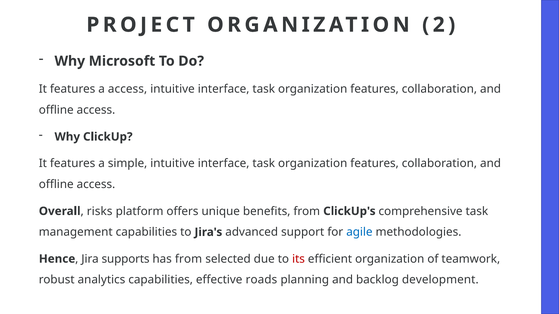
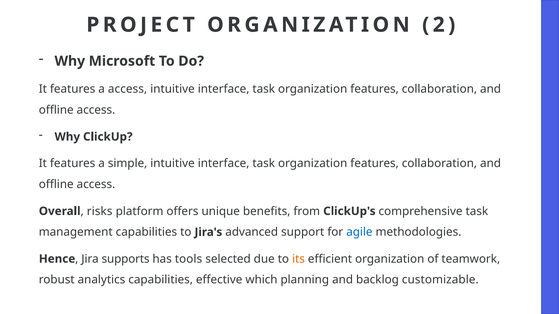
has from: from -> tools (189, 259)
its colour: red -> orange (299, 259)
roads: roads -> which (261, 280)
development: development -> customizable (440, 280)
